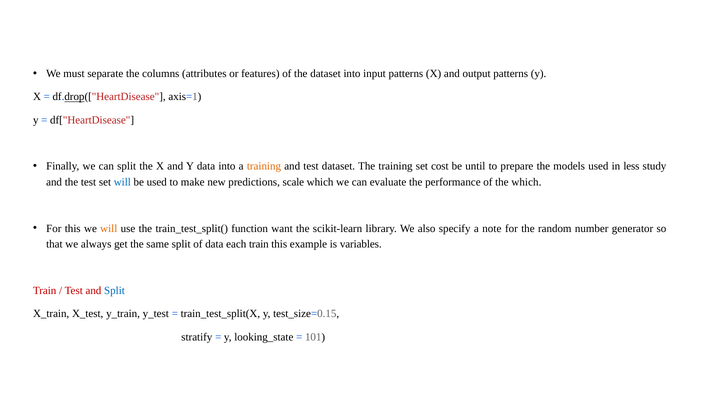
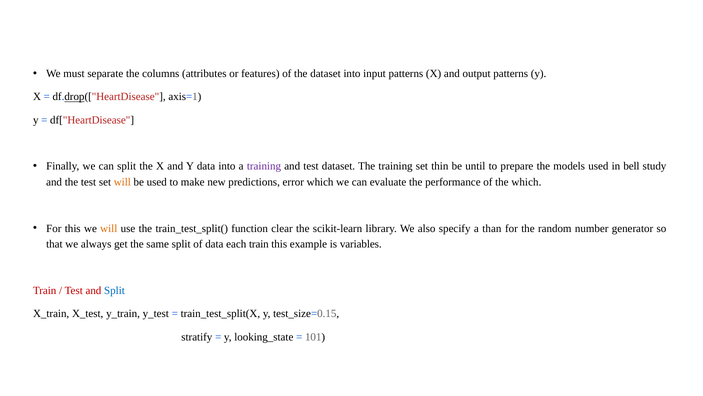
training colour: orange -> purple (264, 166)
cost: cost -> thin (440, 166)
less: less -> bell (631, 166)
will colour: blue -> orange (122, 182)
scale: scale -> error (293, 182)
want: want -> clear (282, 228)
note: note -> than (492, 228)
